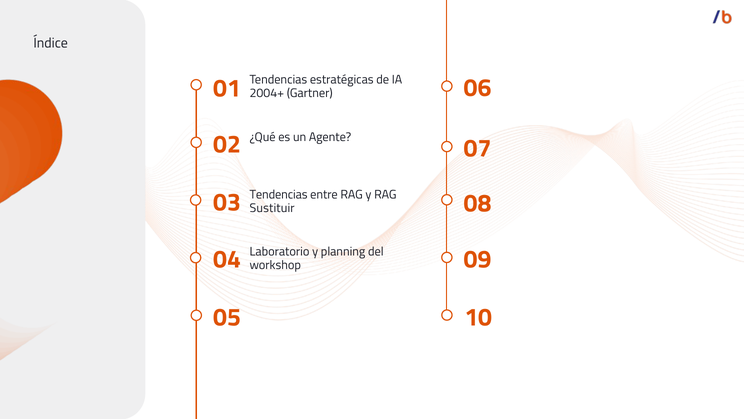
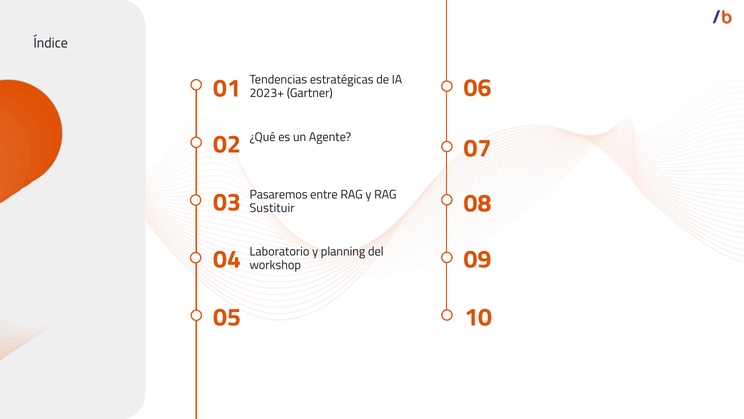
2004+: 2004+ -> 2023+ (267, 93)
Tendencias: Tendencias -> Pasaremos (279, 194)
